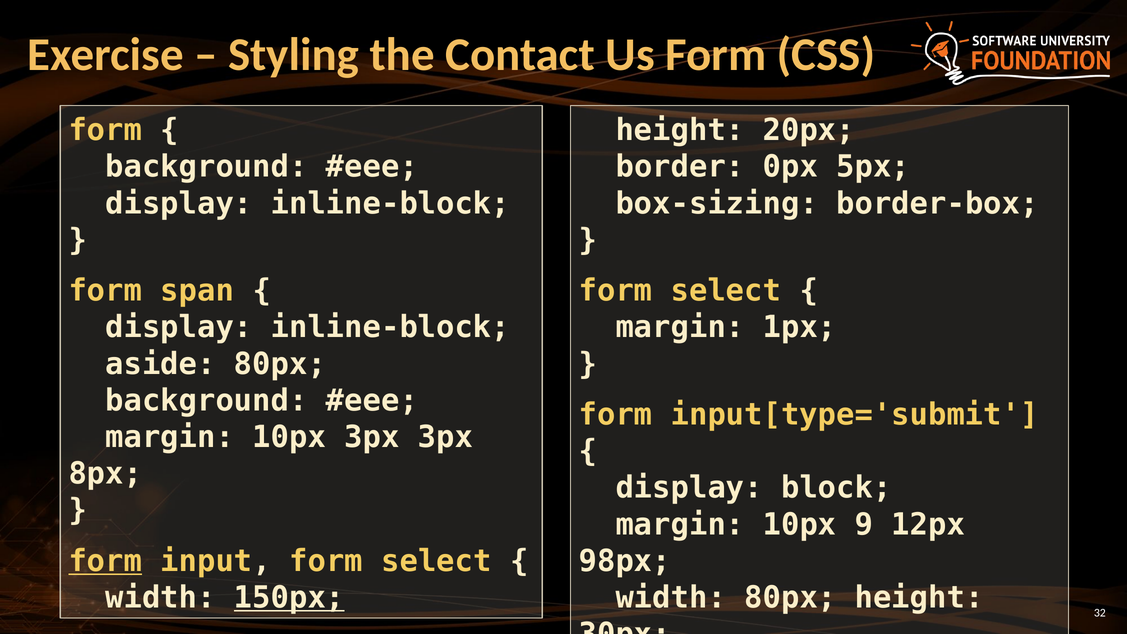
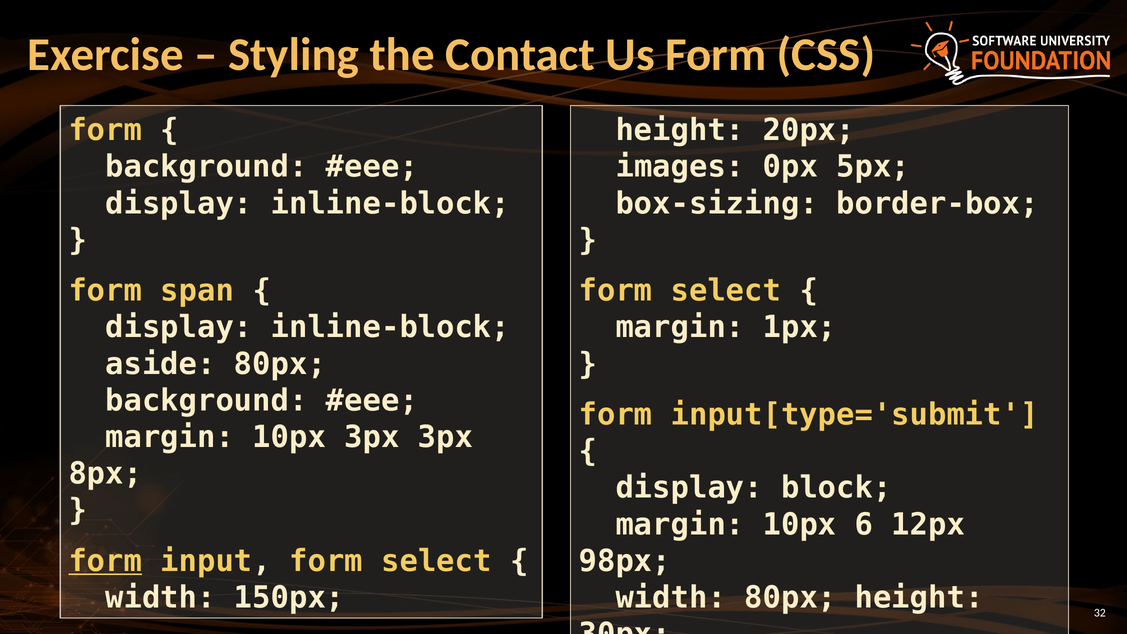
border: border -> images (680, 167)
9: 9 -> 6 (864, 525)
150px underline: present -> none (289, 598)
